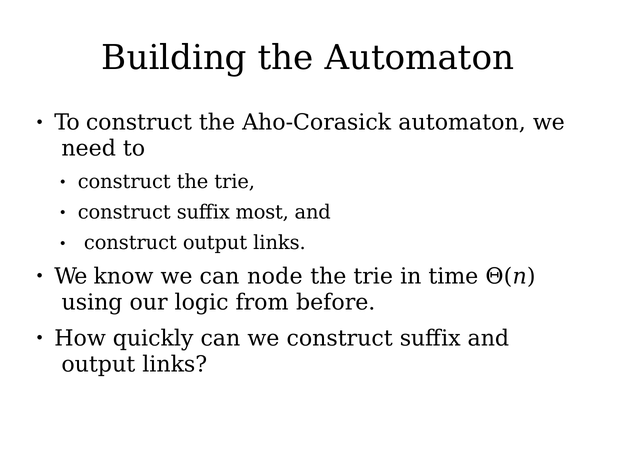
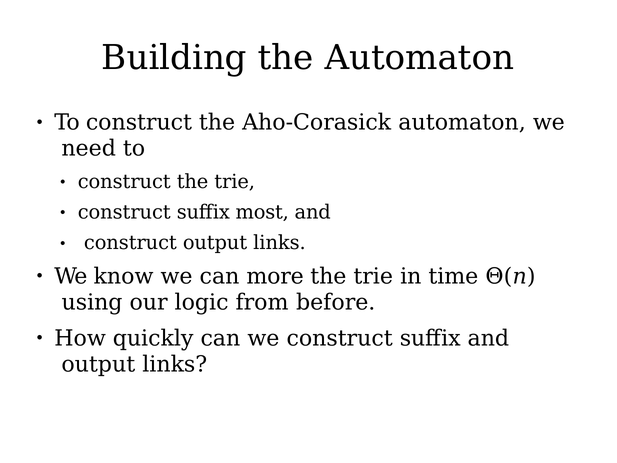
node: node -> more (275, 276)
